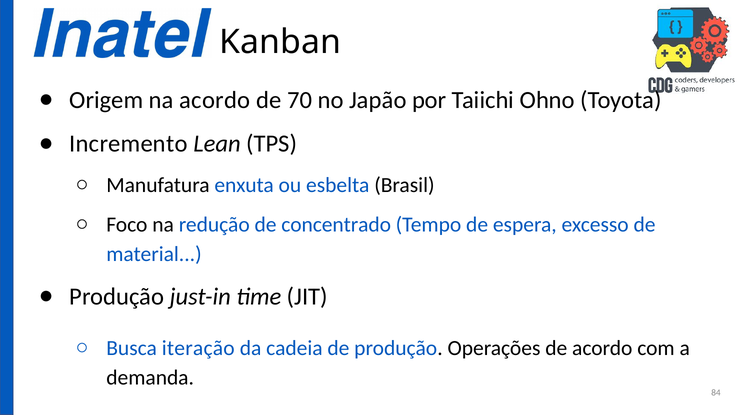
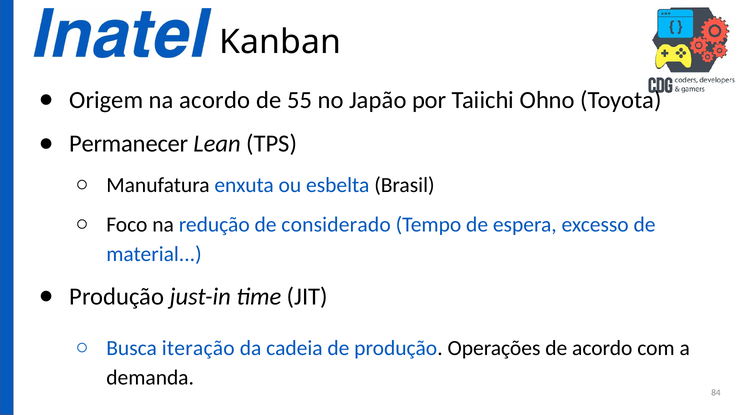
70: 70 -> 55 (300, 100)
Incremento: Incremento -> Permanecer (129, 144)
concentrado: concentrado -> considerado (336, 225)
